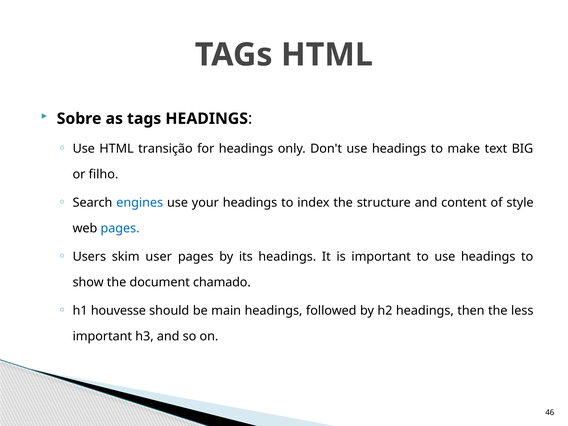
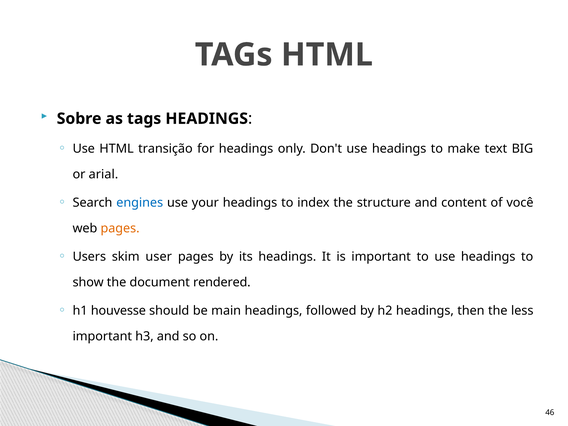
filho: filho -> arial (103, 174)
style: style -> você (520, 203)
pages colour: blue -> orange (120, 228)
chamado: chamado -> rendered (222, 282)
